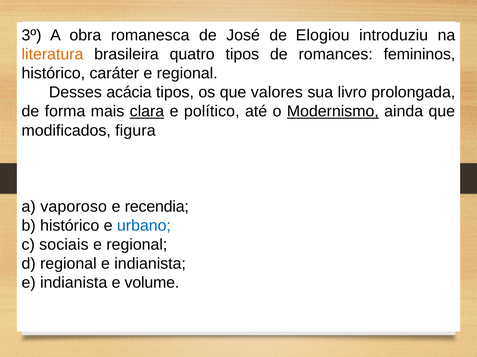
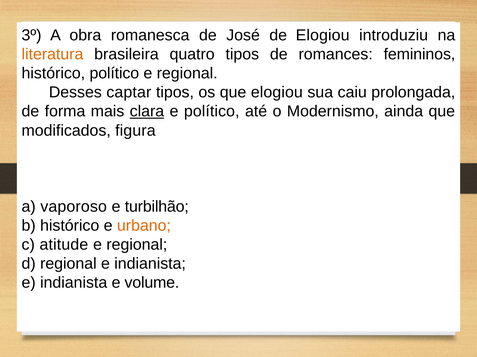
histórico caráter: caráter -> político (114, 73)
acácia: acácia -> captar (129, 93)
que valores: valores -> elogiou (277, 93)
livro: livro -> caiu (352, 93)
Modernismo underline: present -> none (333, 112)
recendia: recendia -> turbilhão (157, 207)
urbano colour: blue -> orange (144, 226)
sociais: sociais -> atitude (64, 245)
